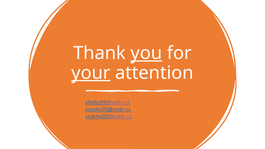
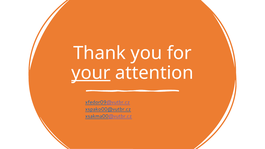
you underline: present -> none (146, 53)
